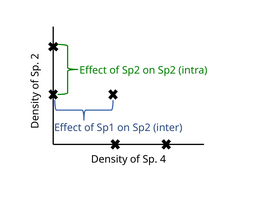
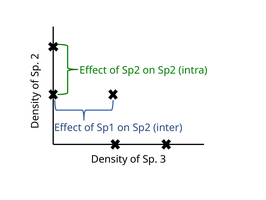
4: 4 -> 3 (163, 159)
